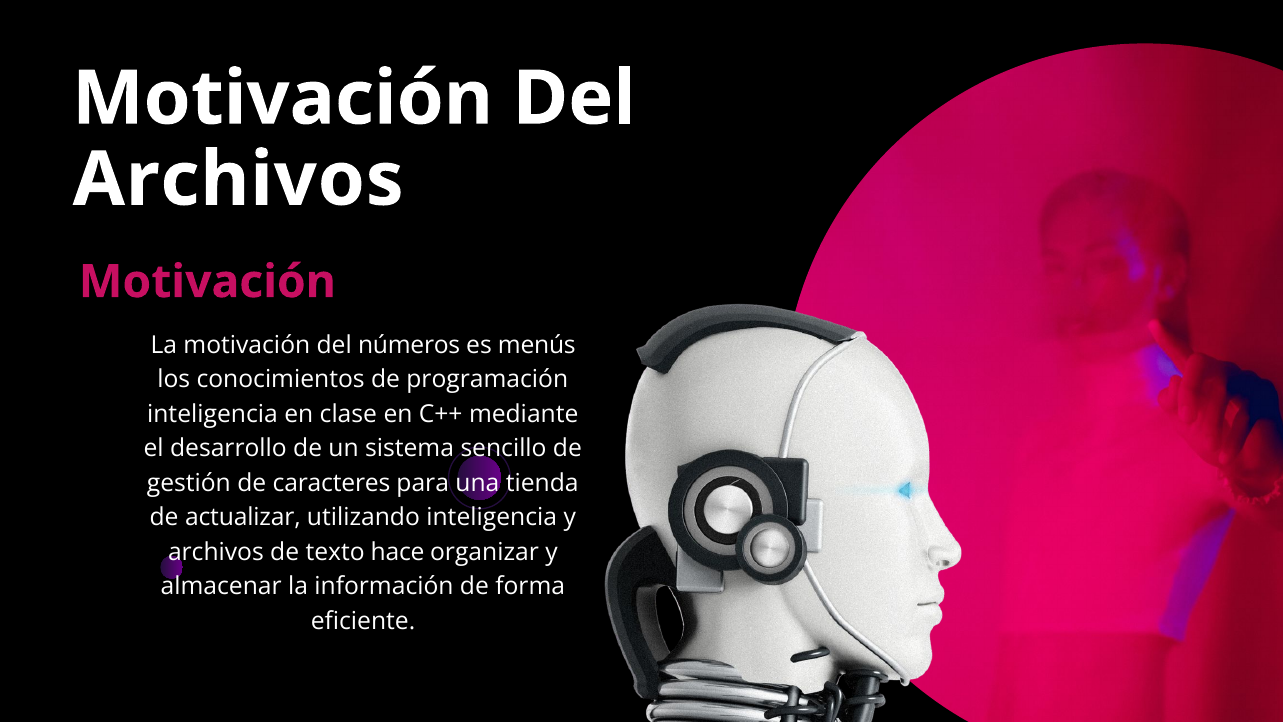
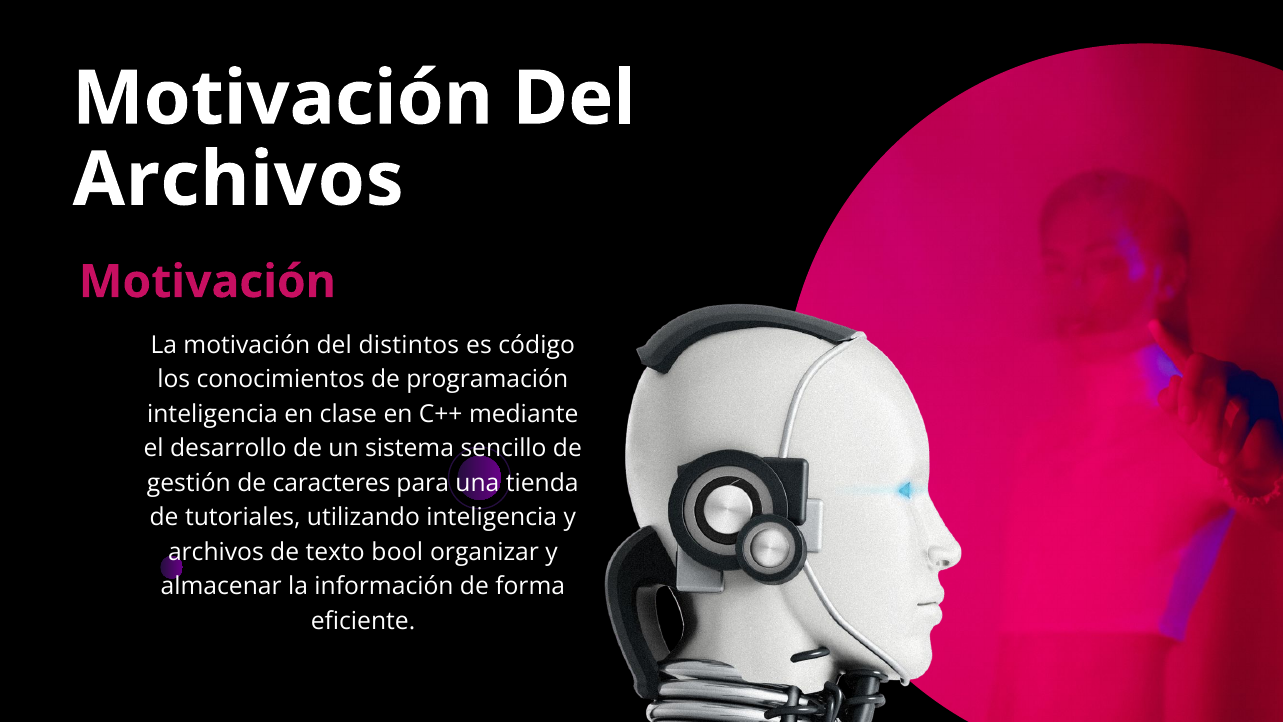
números: números -> distintos (409, 345)
menús: menús -> código (537, 345)
actualizar: actualizar -> tutoriales (243, 518)
hace: hace -> bool (397, 552)
